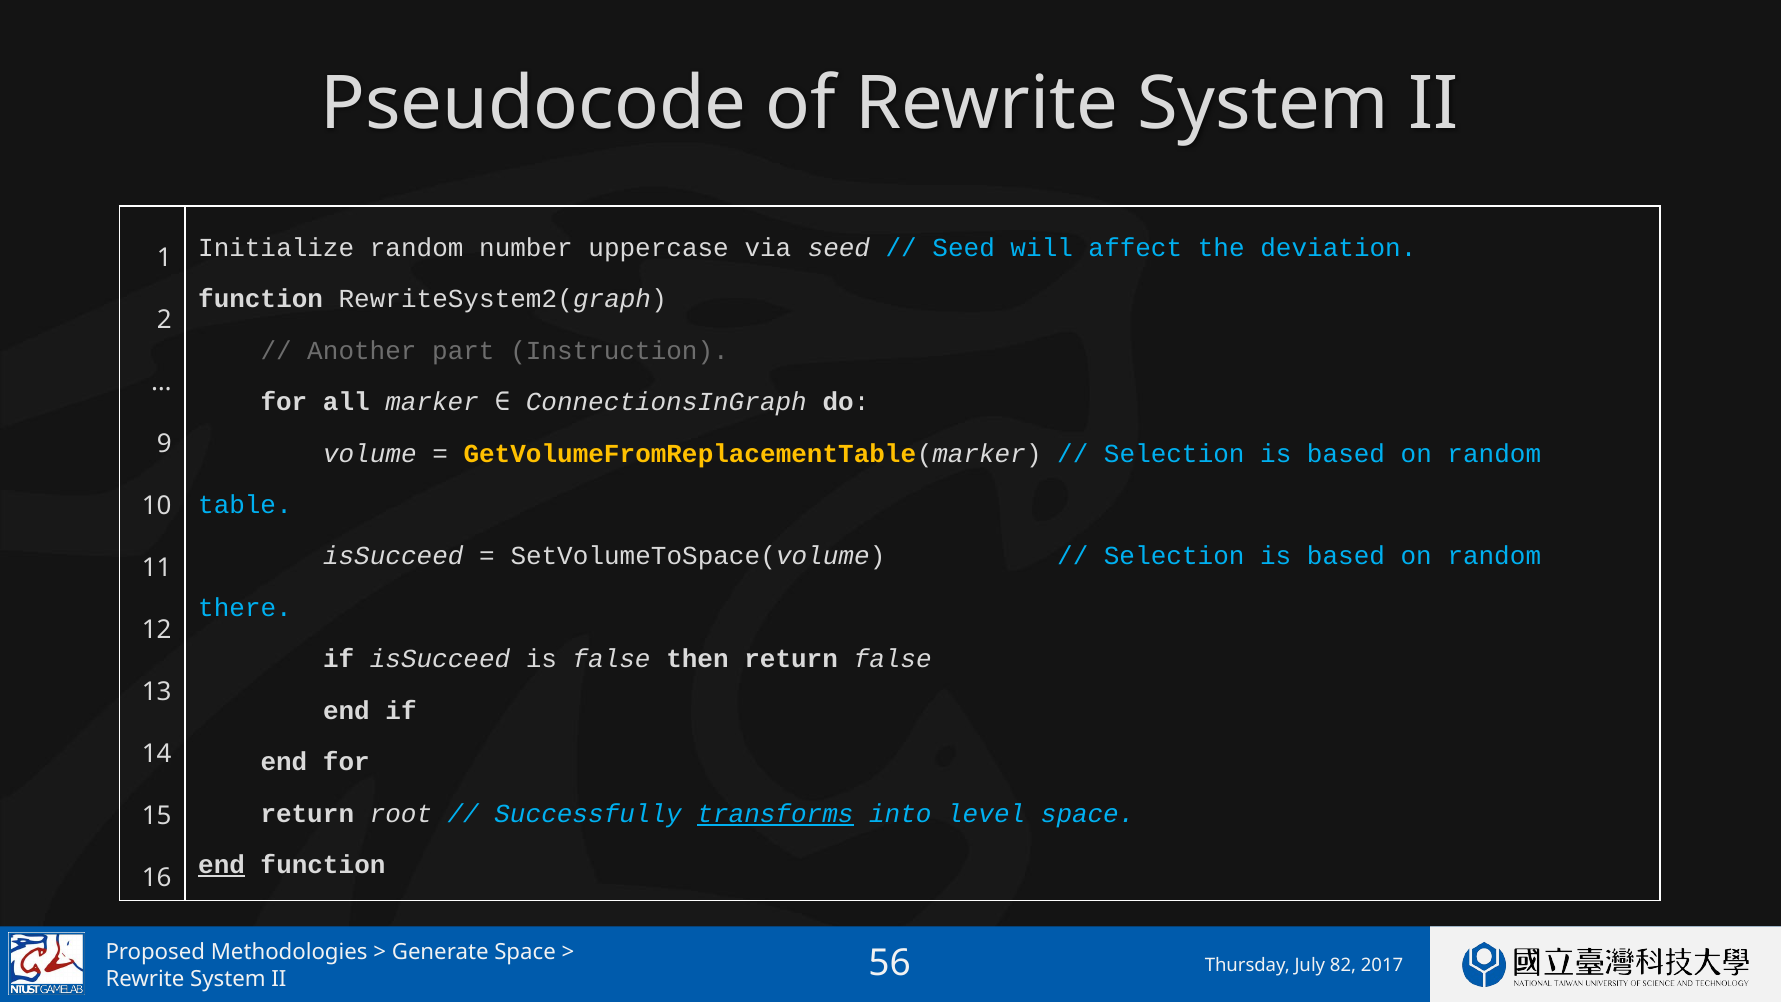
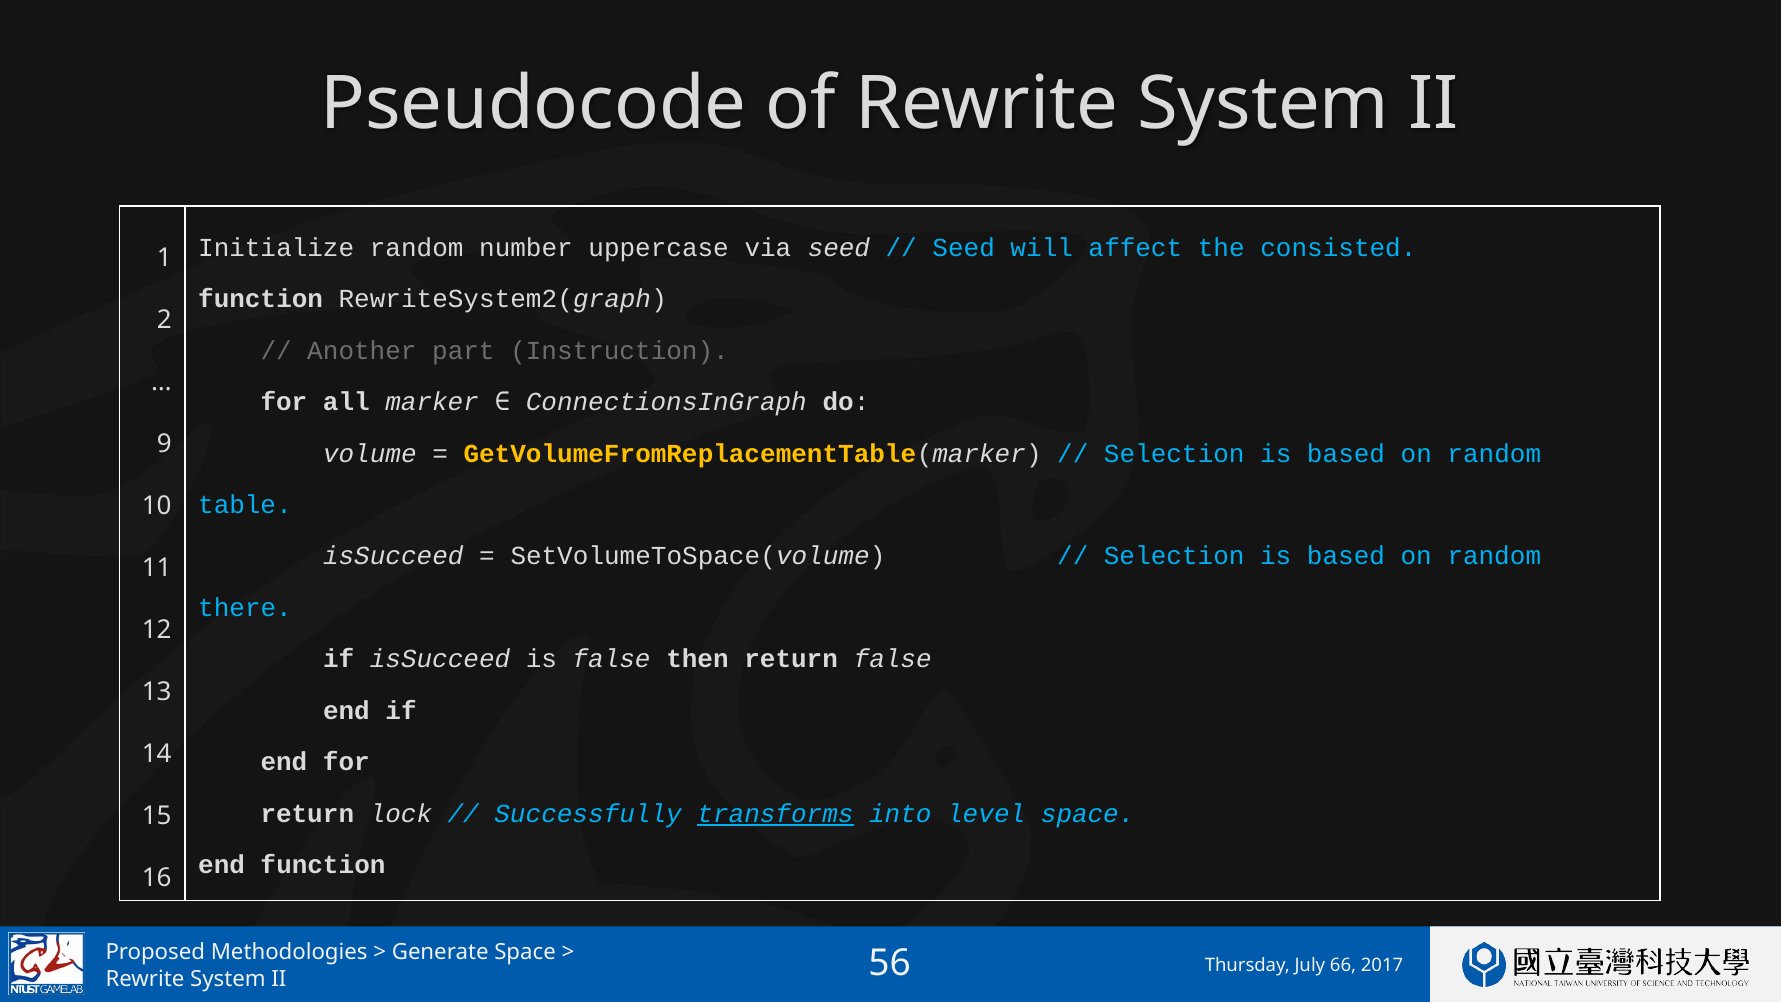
deviation: deviation -> consisted (1338, 248)
root: root -> lock (401, 813)
end underline: present -> none (222, 865)
82: 82 -> 66 (1343, 965)
